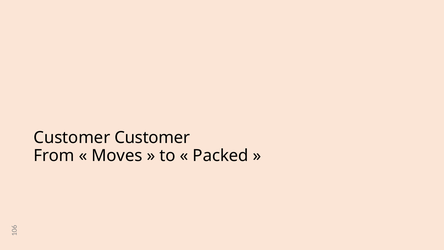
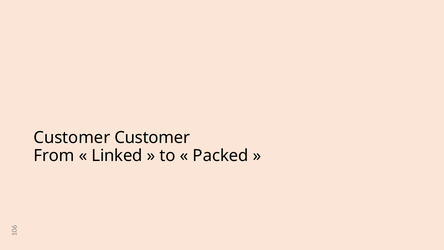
Moves: Moves -> Linked (117, 155)
